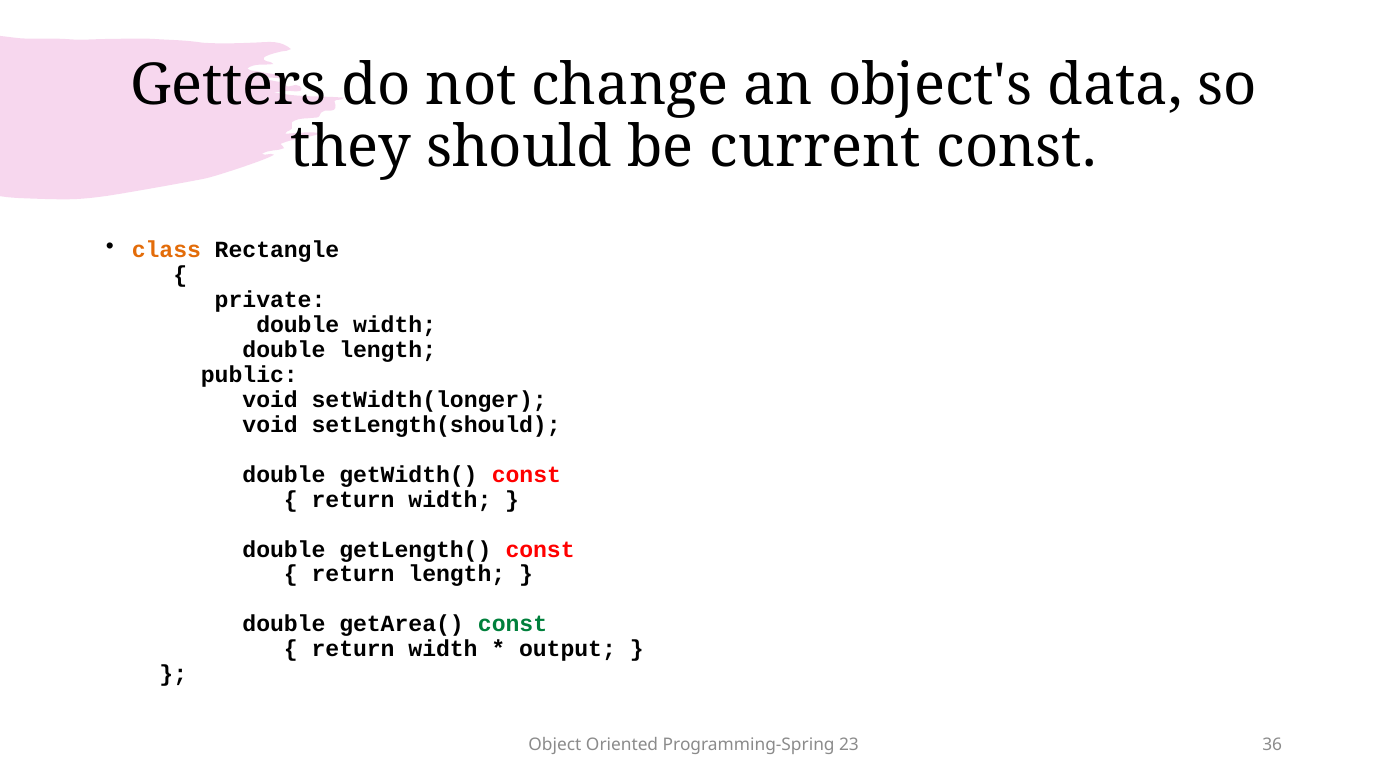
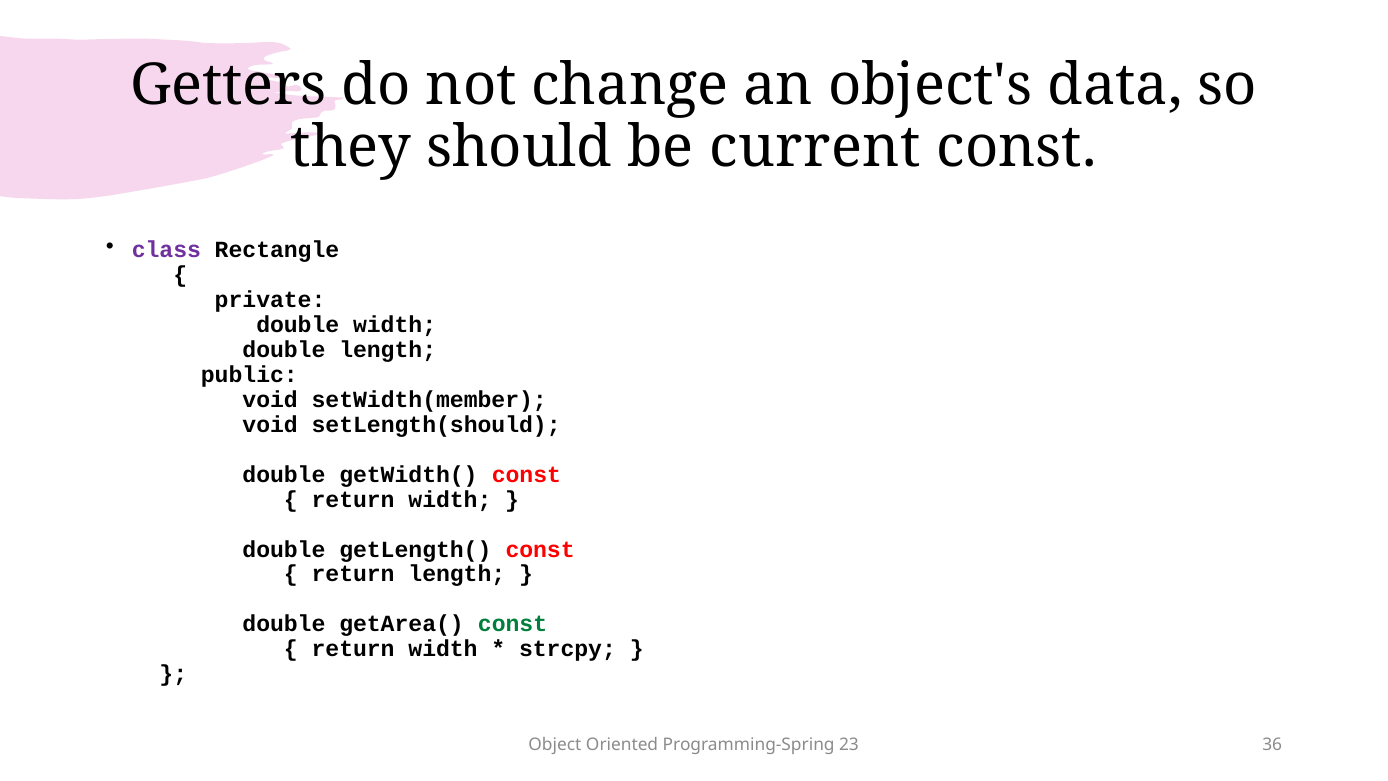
class colour: orange -> purple (166, 250)
setWidth(longer: setWidth(longer -> setWidth(member (429, 399)
output: output -> strcpy (567, 649)
